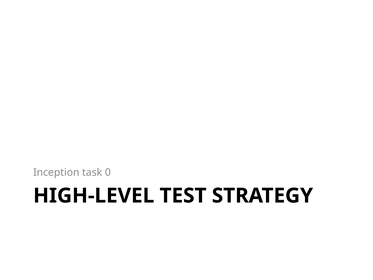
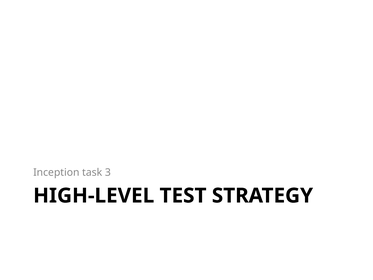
0: 0 -> 3 (108, 172)
